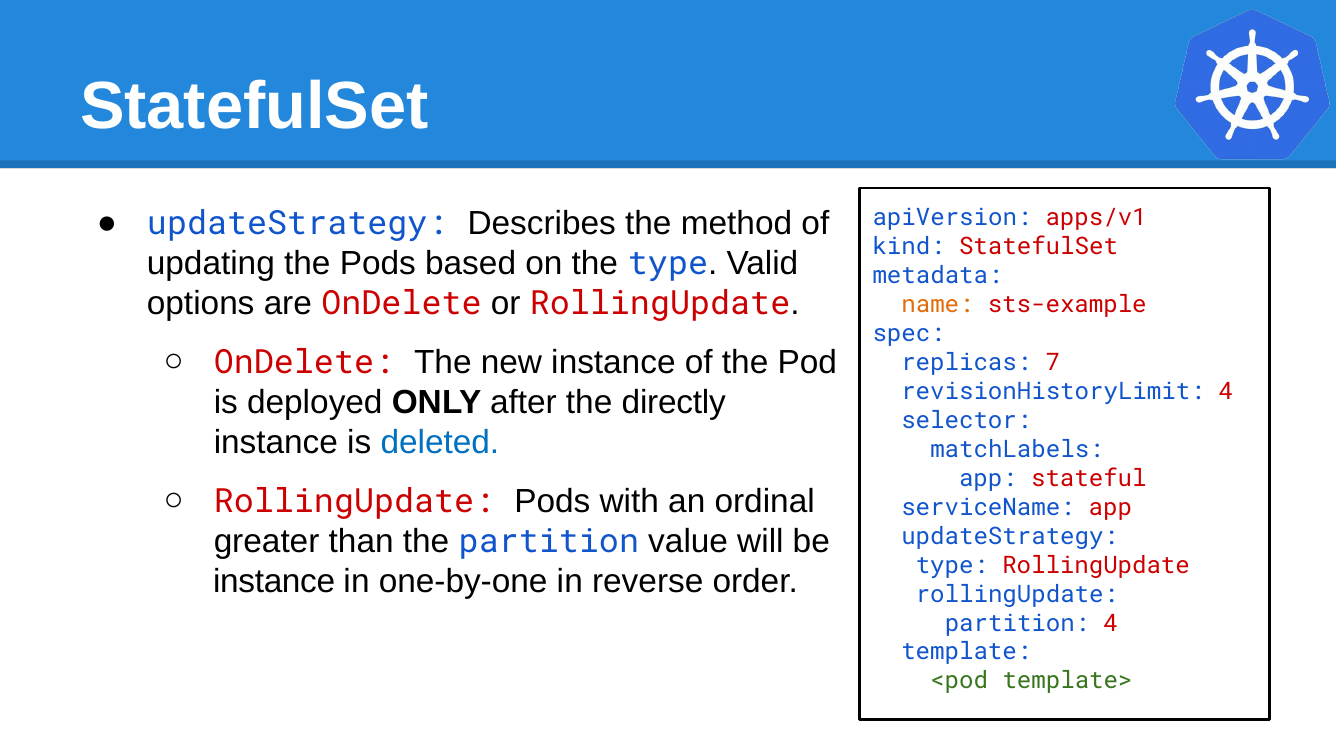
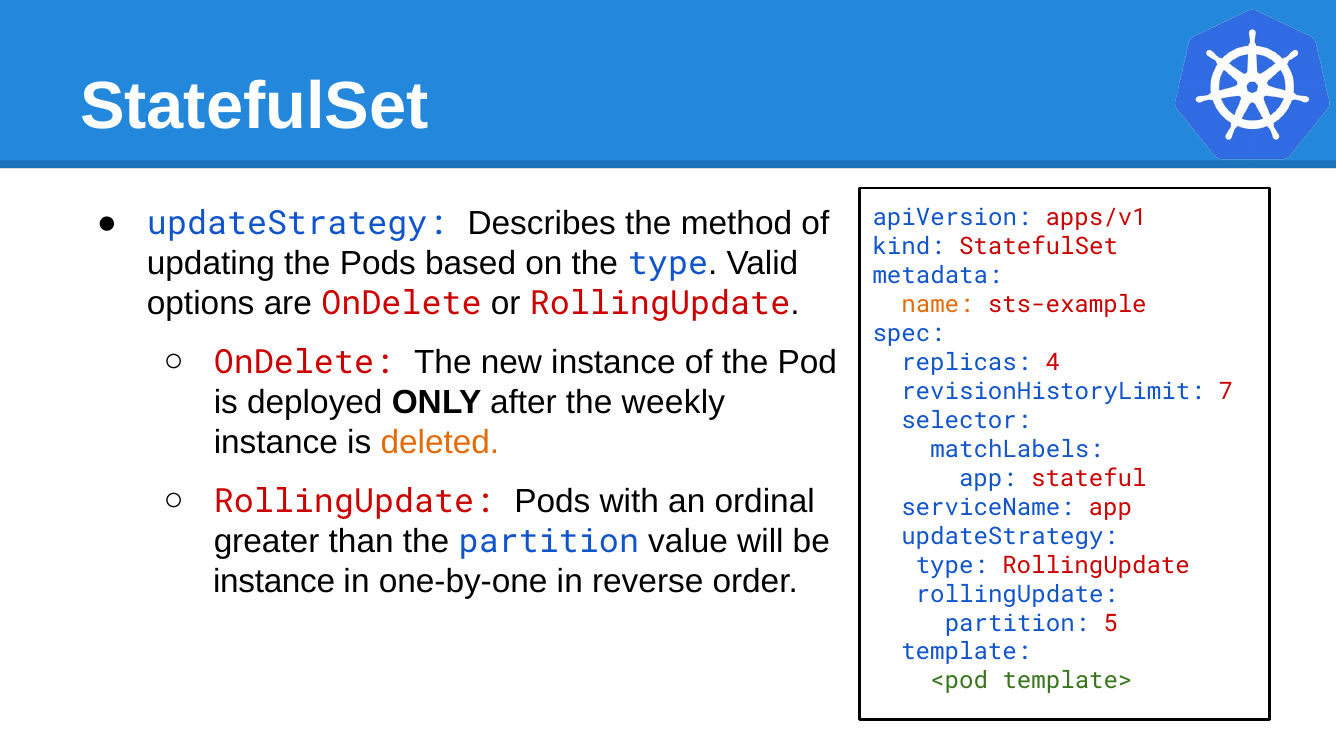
7: 7 -> 4 (1053, 363)
revisionHistoryLimit 4: 4 -> 7 (1226, 392)
directly: directly -> weekly (673, 403)
deleted colour: blue -> orange (440, 443)
partition 4: 4 -> 5 (1111, 623)
